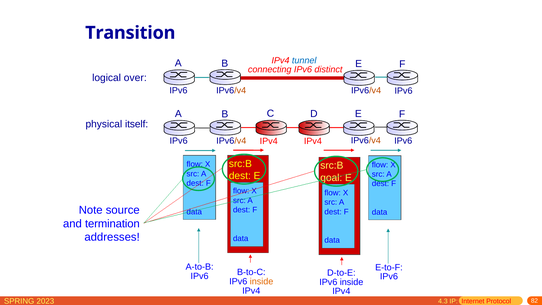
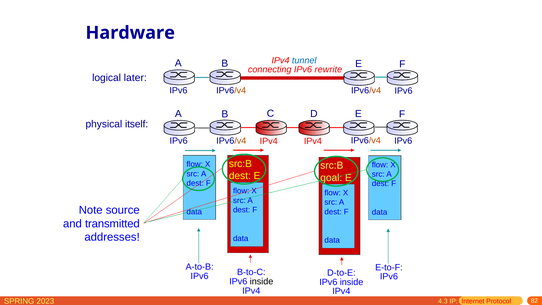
Transition: Transition -> Hardware (130, 33)
distinct: distinct -> rewrite (328, 70)
over: over -> later (135, 78)
termination: termination -> transmitted (112, 224)
inside colour: orange -> black (262, 281)
